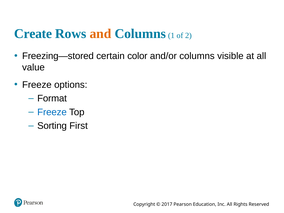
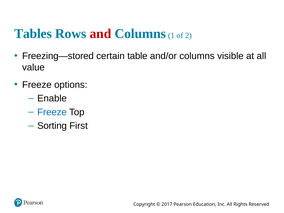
Create: Create -> Tables (33, 34)
and colour: orange -> red (100, 34)
color: color -> table (137, 56)
Format: Format -> Enable (52, 98)
